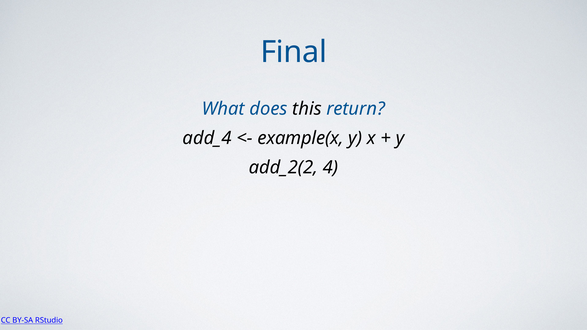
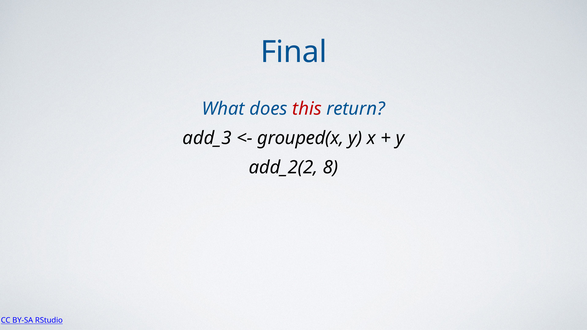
this colour: black -> red (307, 109)
add_4: add_4 -> add_3 (207, 138)
example(x: example(x -> grouped(x (300, 138)
4: 4 -> 8 (330, 168)
